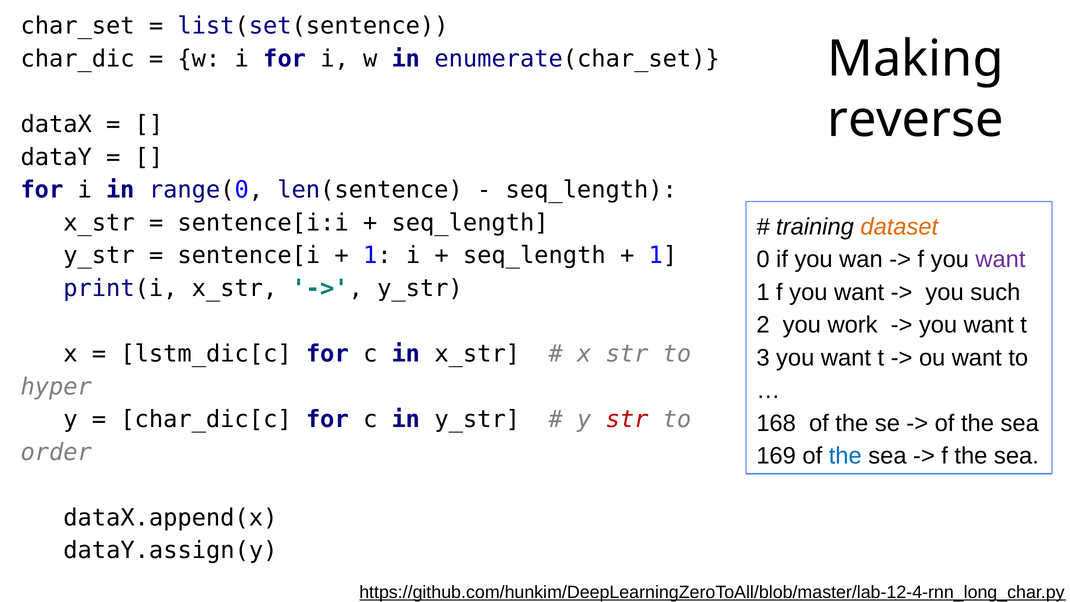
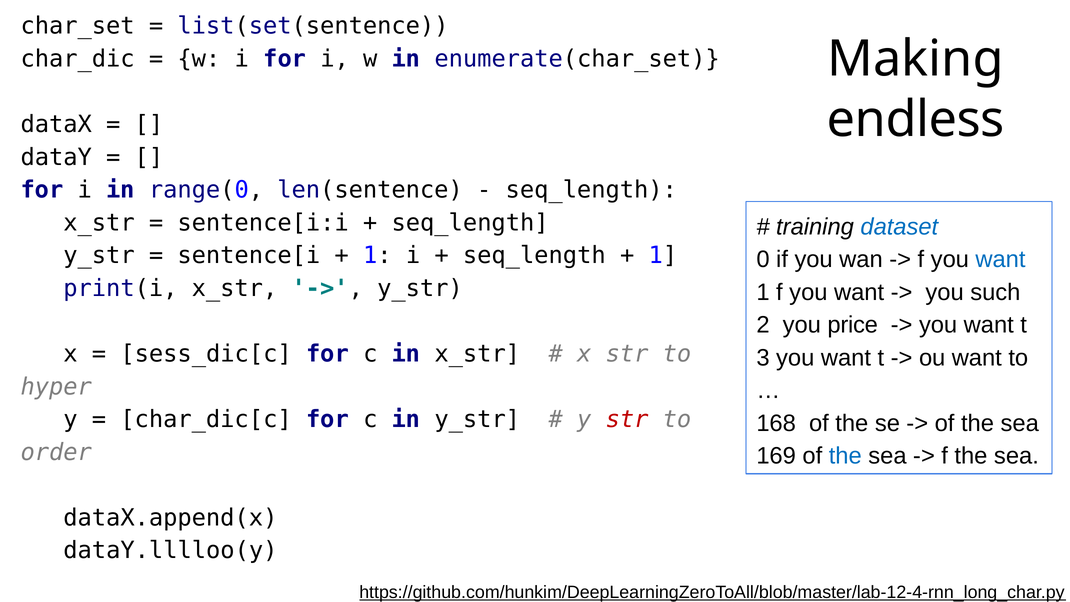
reverse: reverse -> endless (916, 119)
dataset colour: orange -> blue (899, 227)
want colour: purple -> blue (1000, 259)
work: work -> price (853, 325)
lstm_dic[c: lstm_dic[c -> sess_dic[c (206, 354)
dataY.assign(y: dataY.assign(y -> dataY.lllloo(y (170, 550)
